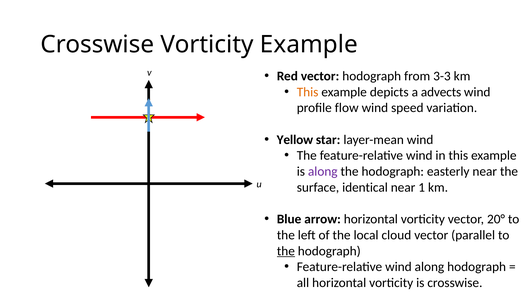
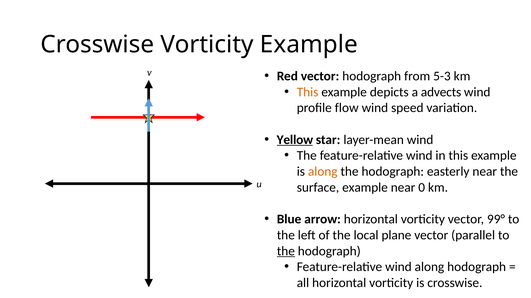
3-3: 3-3 -> 5-3 (442, 76)
Yellow underline: none -> present (295, 140)
along colour: purple -> orange (323, 172)
surface identical: identical -> example (365, 188)
1: 1 -> 0 (422, 188)
20°: 20° -> 99° (496, 220)
cloud: cloud -> plane (396, 236)
